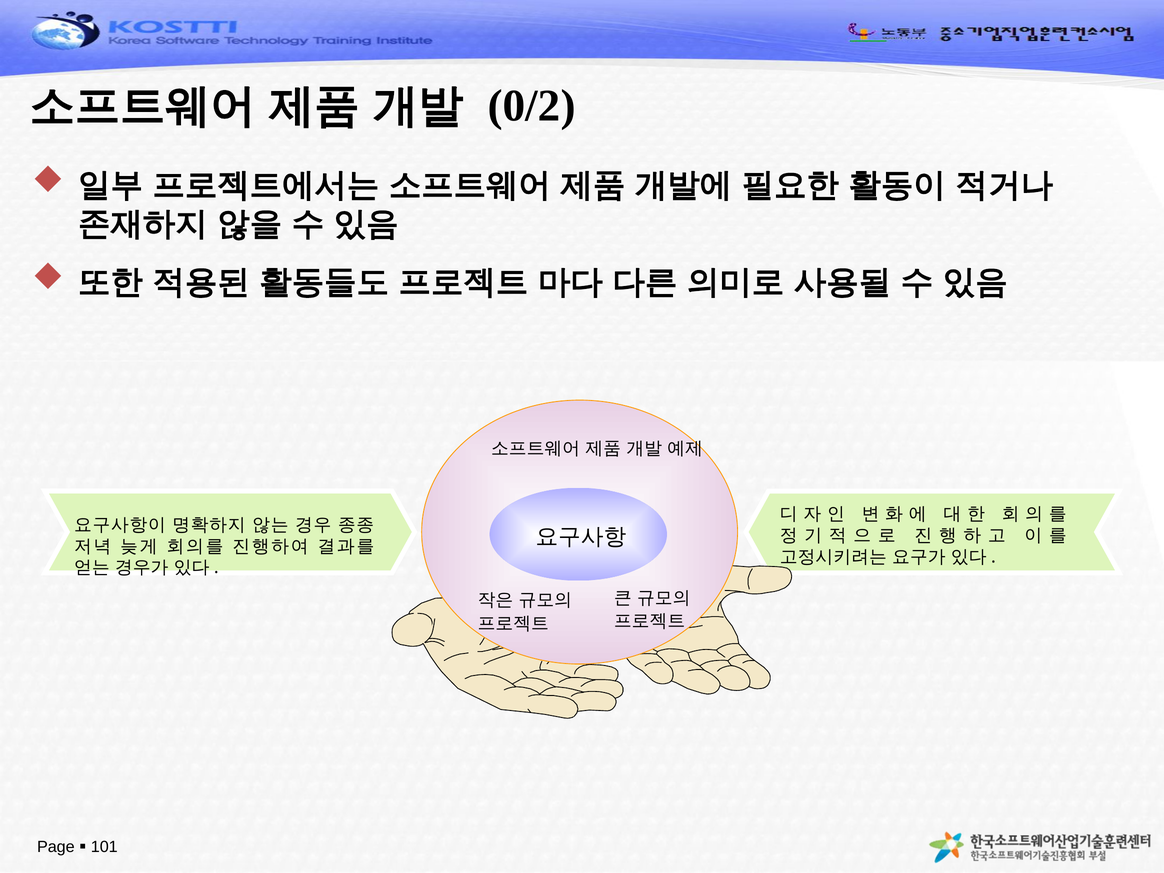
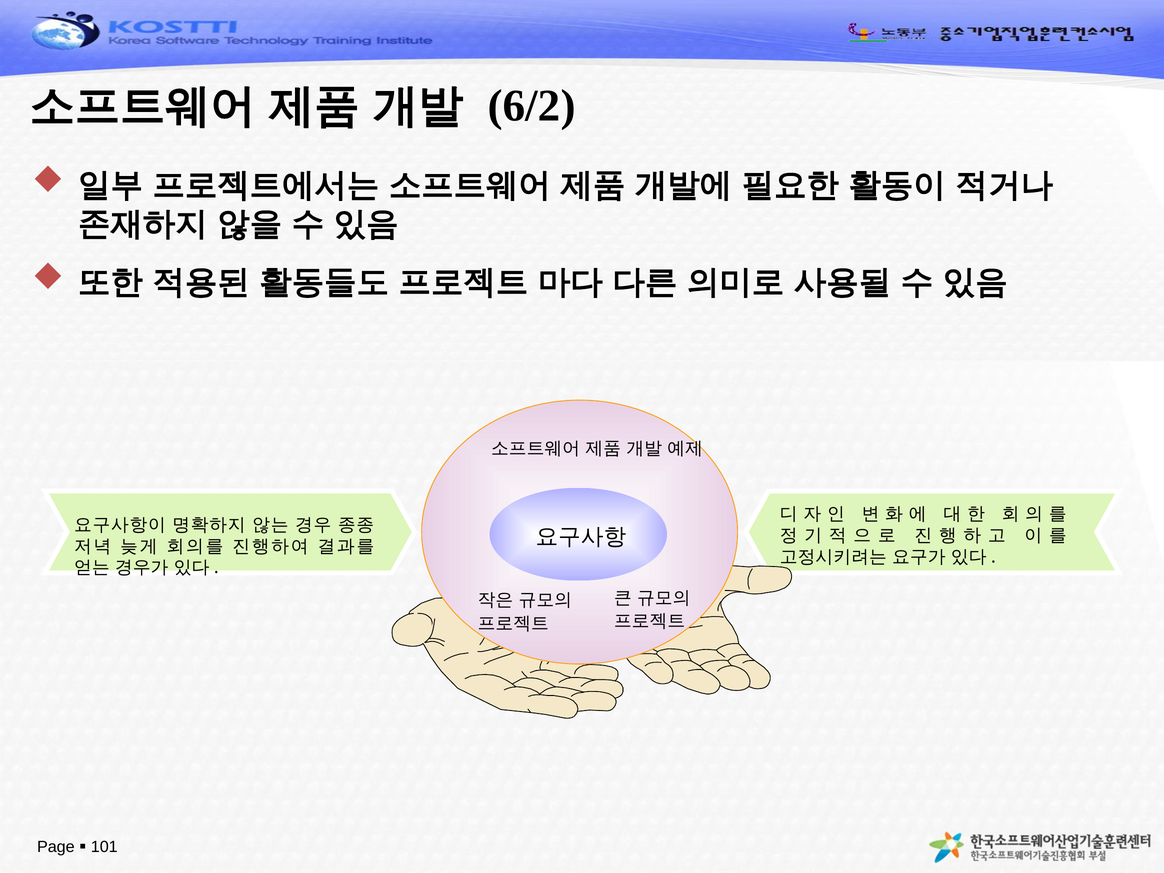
0/2: 0/2 -> 6/2 (532, 106)
